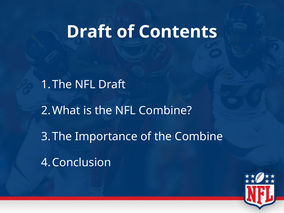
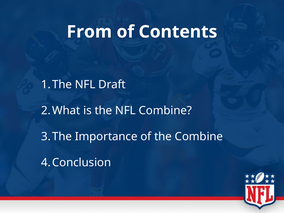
Draft: Draft -> From (89, 32)
